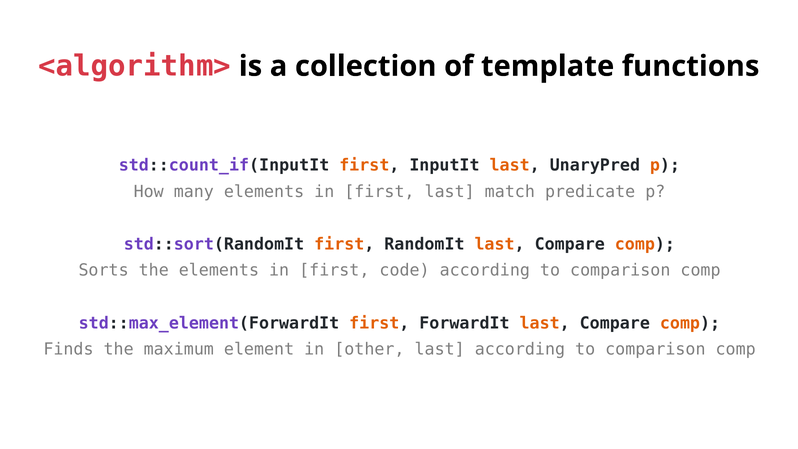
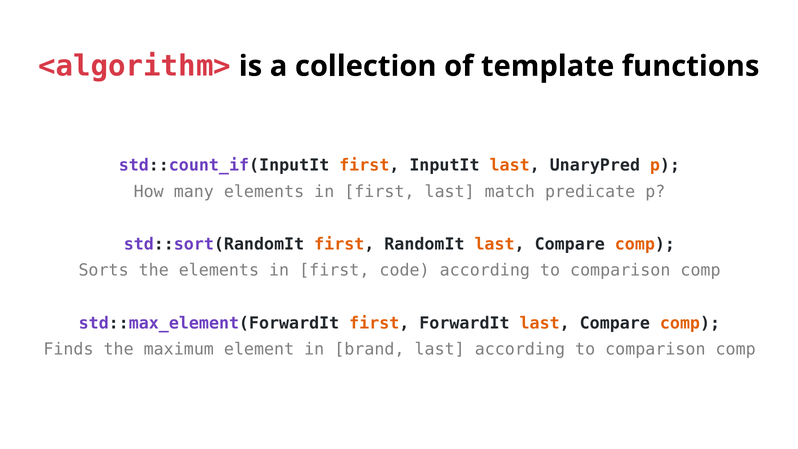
other: other -> brand (369, 349)
